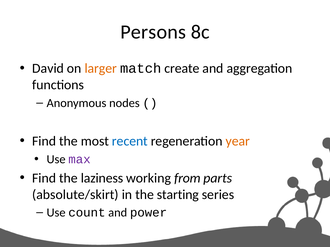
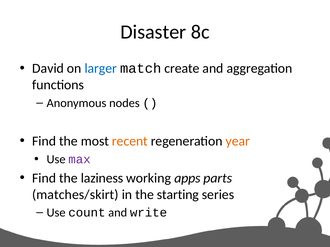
Persons: Persons -> Disaster (153, 32)
larger colour: orange -> blue (101, 69)
recent colour: blue -> orange (130, 141)
from: from -> apps (187, 178)
absolute/skirt: absolute/skirt -> matches/skirt (75, 195)
power: power -> write (149, 213)
